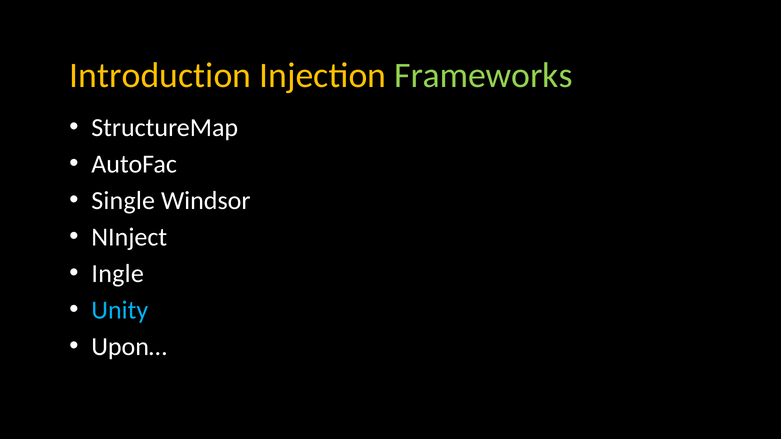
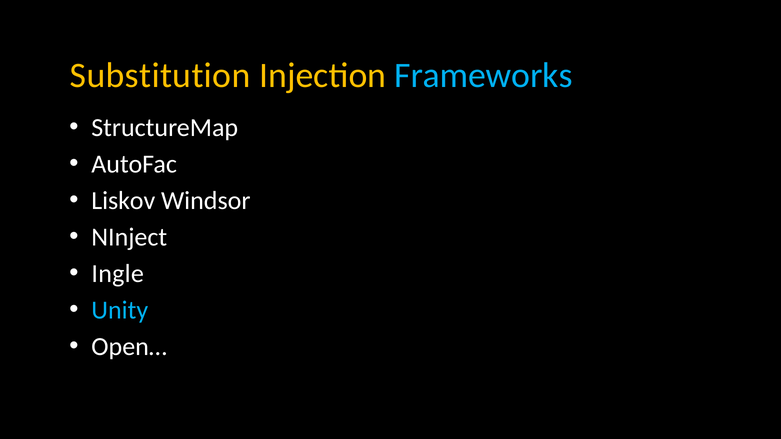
Introduction: Introduction -> Substitution (160, 76)
Frameworks colour: light green -> light blue (483, 76)
Single: Single -> Liskov (123, 201)
Upon…: Upon… -> Open… (129, 347)
